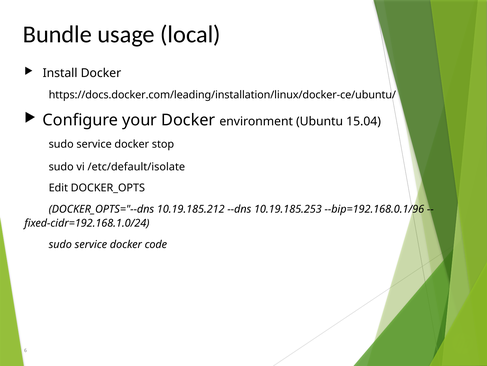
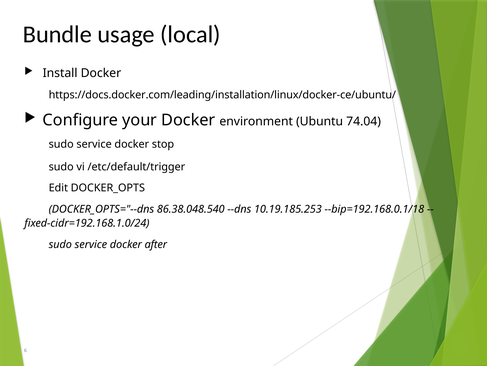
15.04: 15.04 -> 74.04 (364, 121)
/etc/default/isolate: /etc/default/isolate -> /etc/default/trigger (136, 166)
10.19.185.212: 10.19.185.212 -> 86.38.048.540 (191, 209)
--bip=192.168.0.1/96: --bip=192.168.0.1/96 -> --bip=192.168.0.1/18 (374, 209)
code: code -> after (156, 244)
